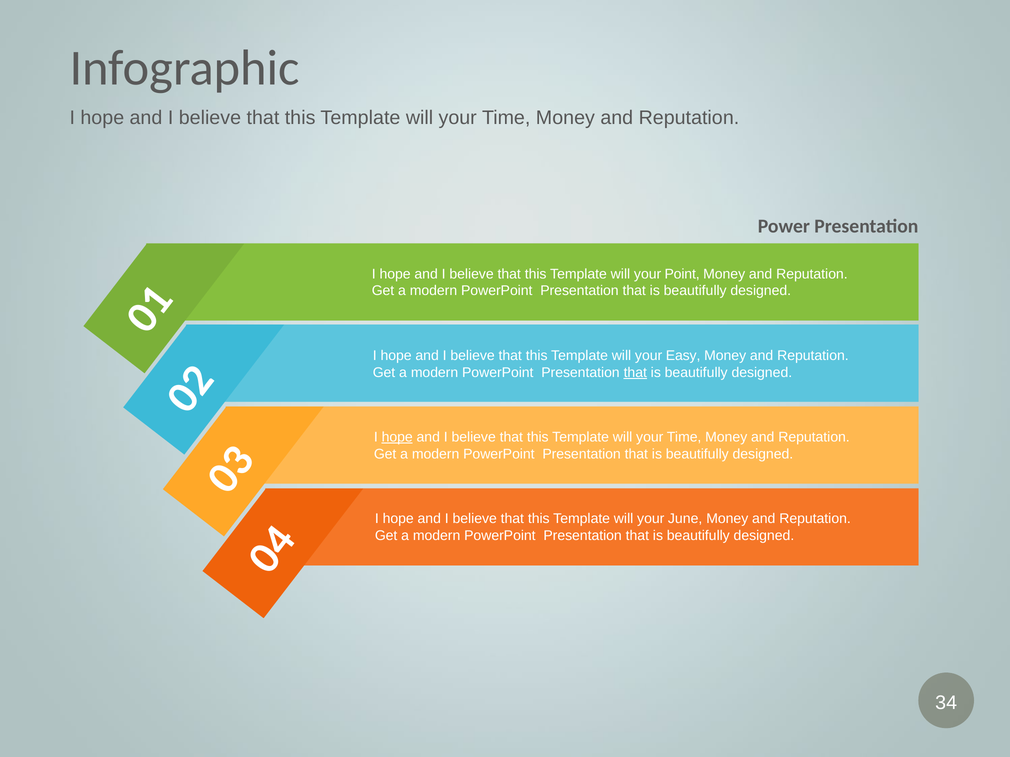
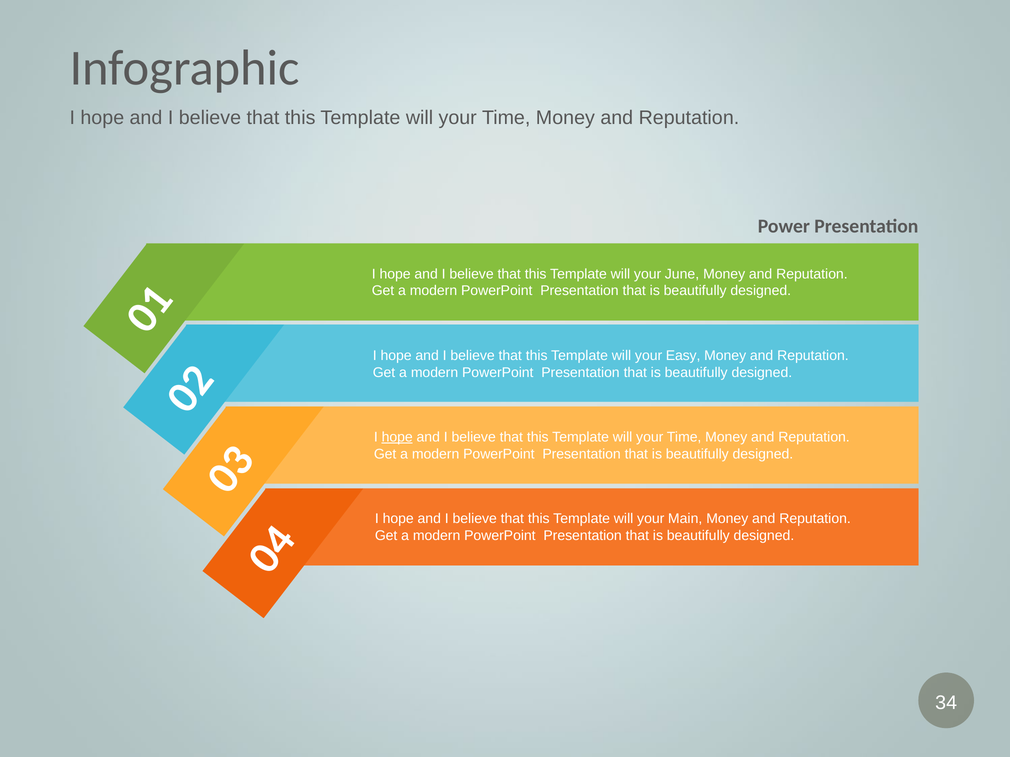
Point: Point -> June (682, 274)
that underline: present -> none (635, 373)
June: June -> Main (685, 519)
